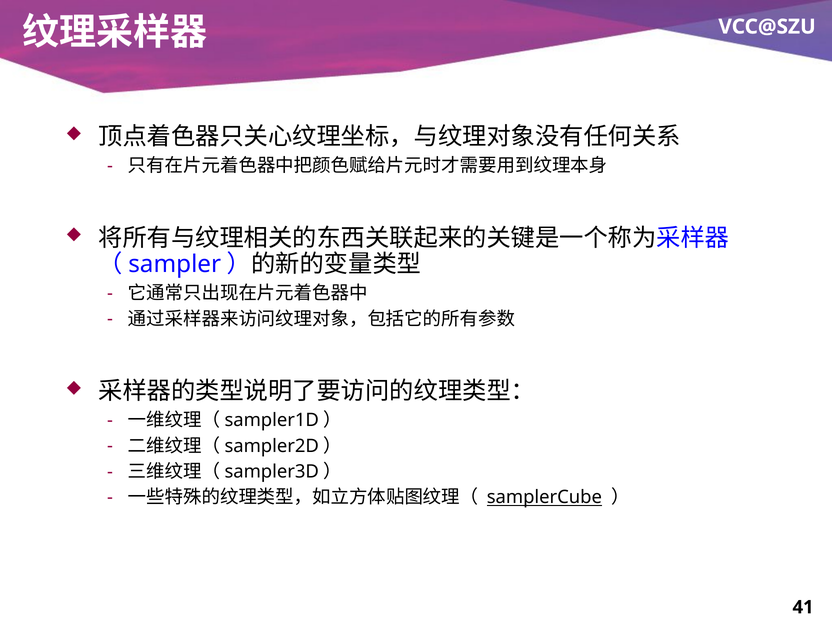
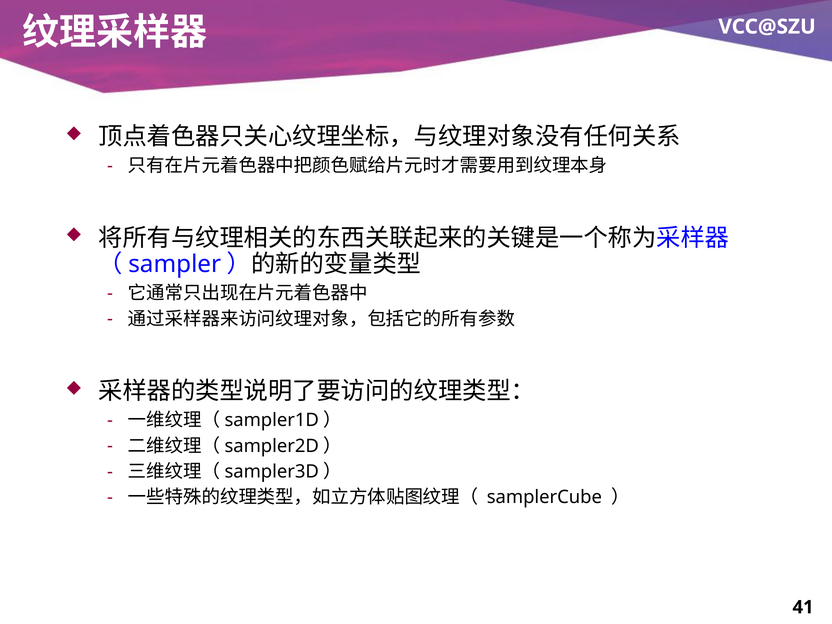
samplerCube underline: present -> none (544, 497)
